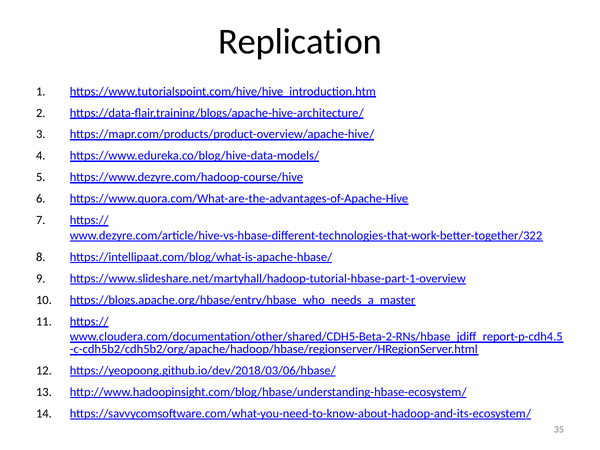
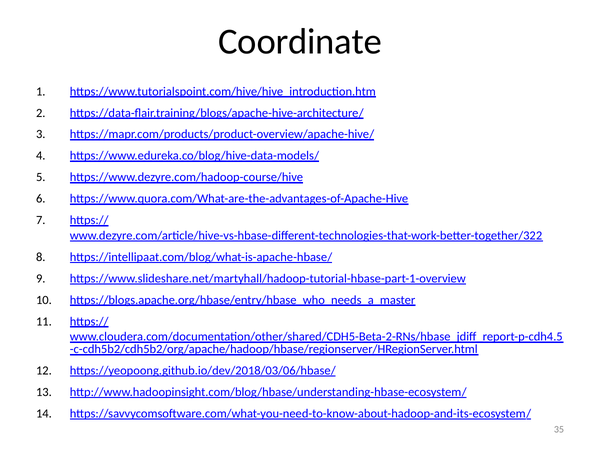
Replication: Replication -> Coordinate (300, 42)
